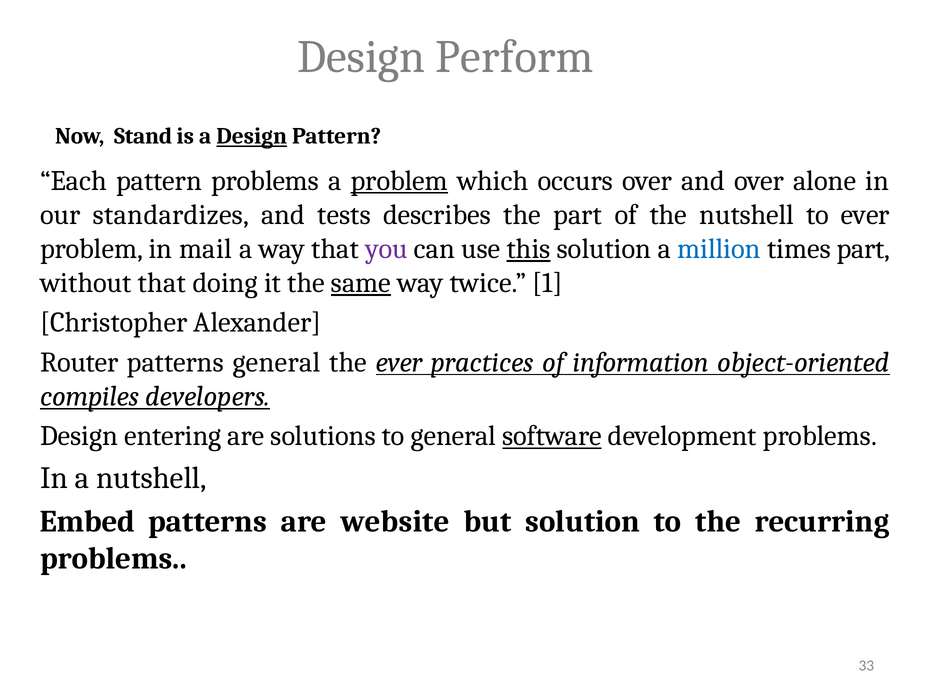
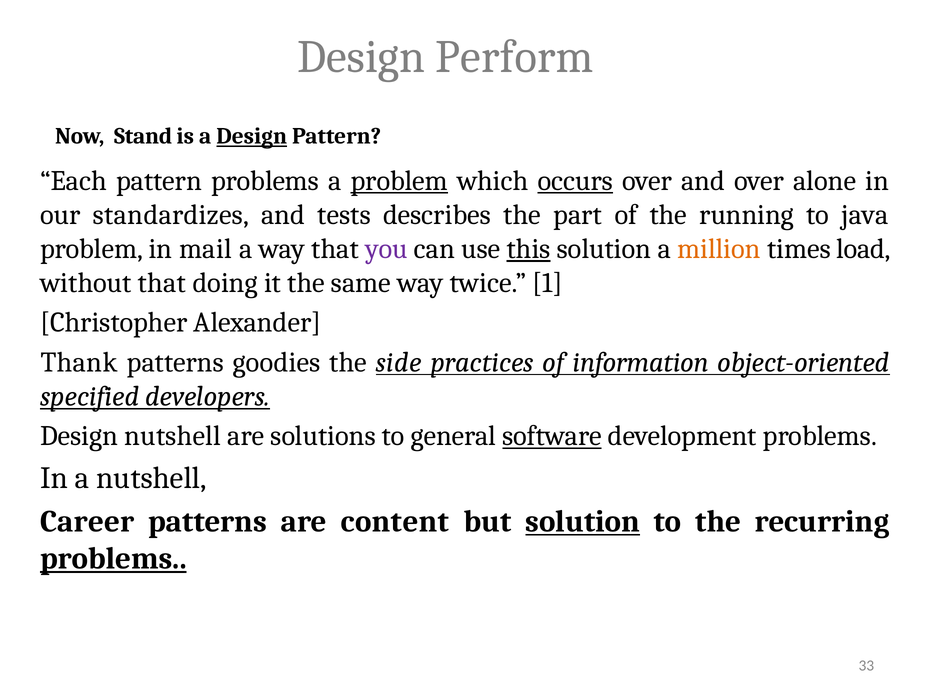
occurs underline: none -> present (575, 181)
the nutshell: nutshell -> running (747, 215)
to ever: ever -> java (865, 215)
million colour: blue -> orange (719, 249)
times part: part -> load (863, 249)
same underline: present -> none (361, 283)
Router: Router -> Thank (79, 363)
patterns general: general -> goodies (277, 363)
the ever: ever -> side (399, 363)
compiles: compiles -> specified (90, 397)
Design entering: entering -> nutshell (173, 436)
Embed: Embed -> Career (87, 522)
website: website -> content (395, 522)
solution underline: none -> present (583, 522)
problems underline: none -> present (113, 559)
